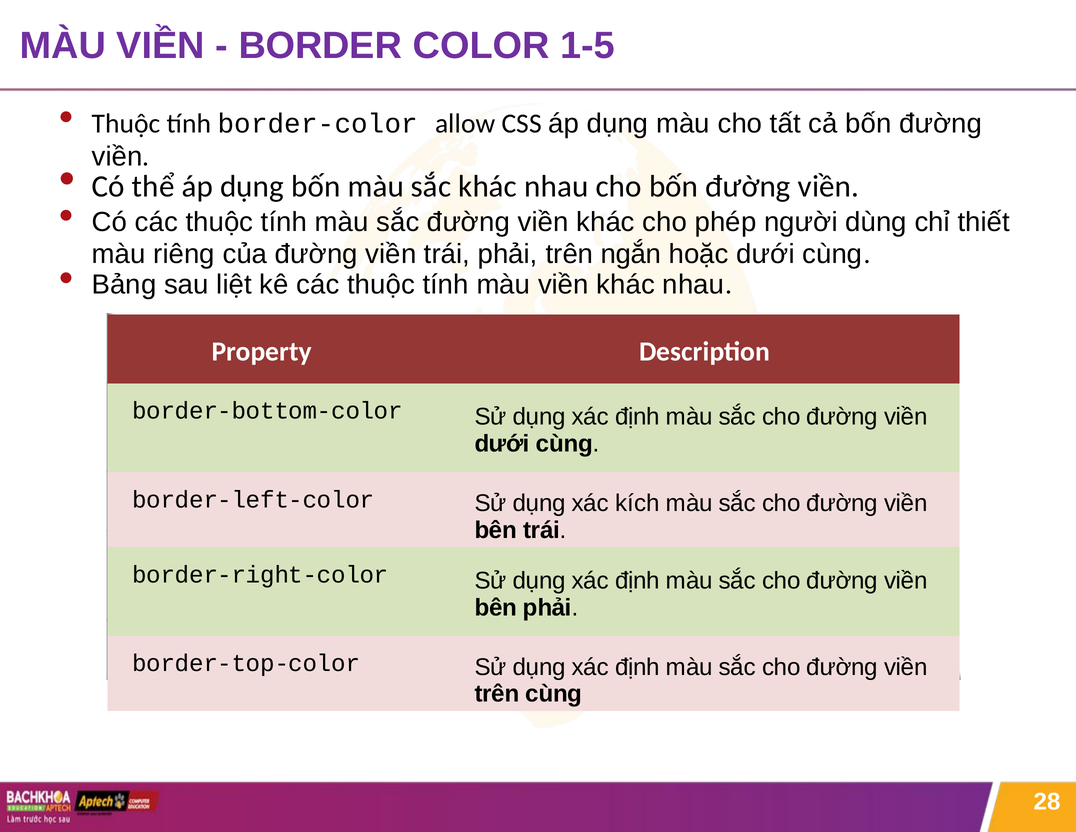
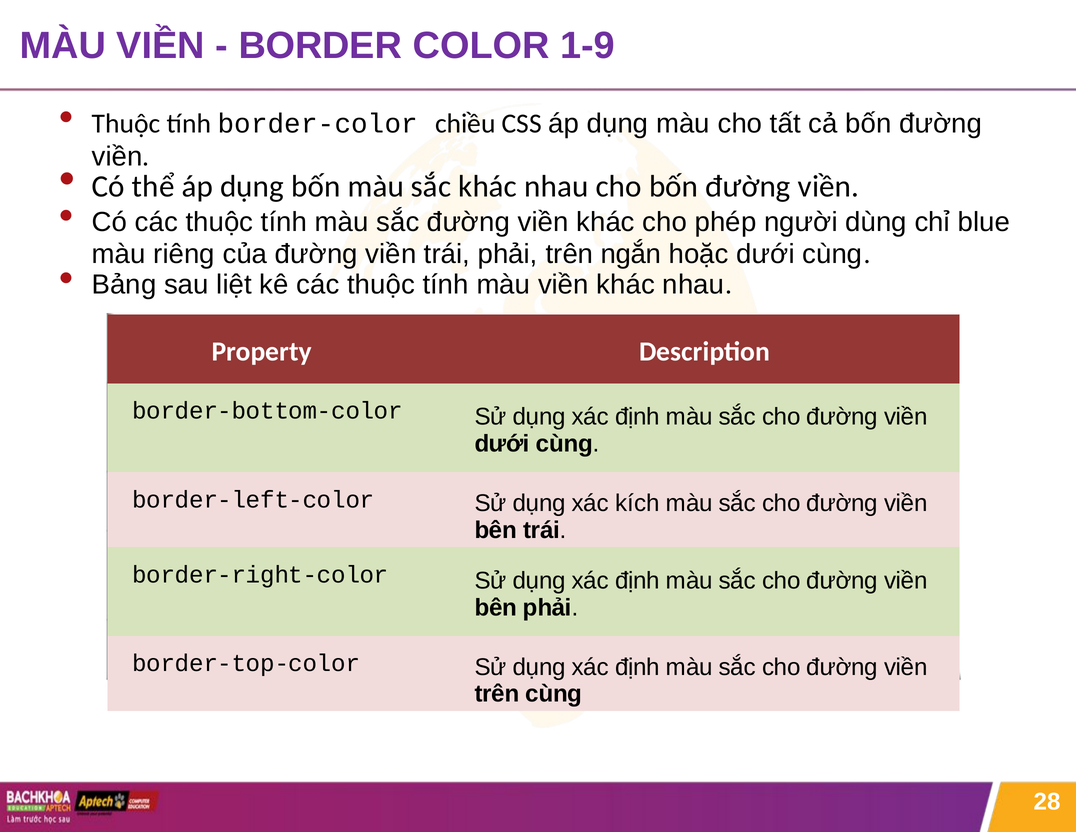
1-5: 1-5 -> 1-9 (588, 46)
allow: allow -> chiều (465, 124)
thiết: thiết -> blue (984, 222)
